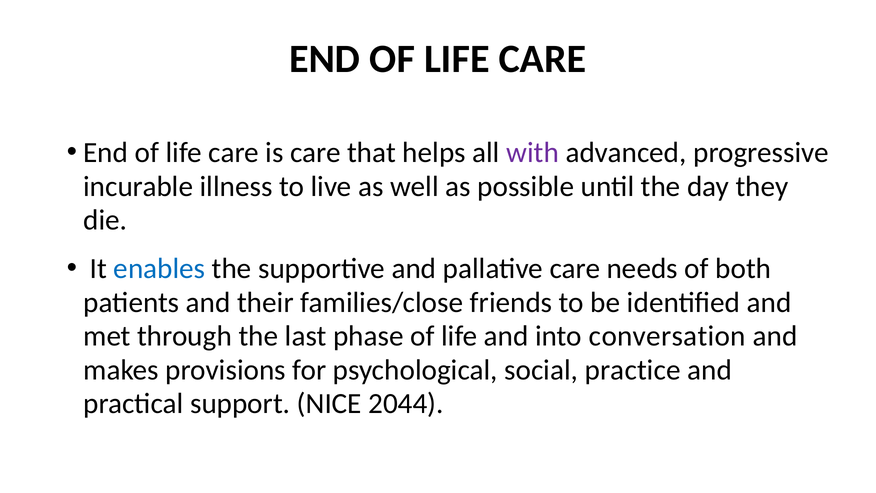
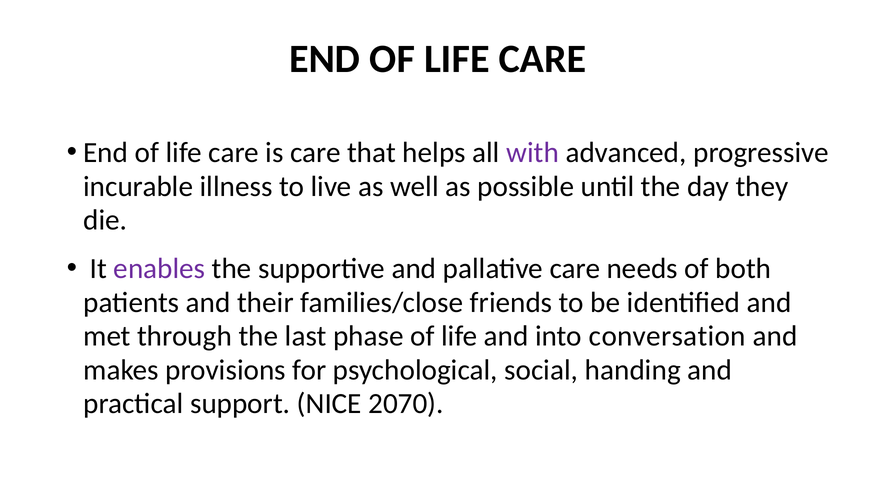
enables colour: blue -> purple (159, 269)
practice: practice -> handing (633, 370)
2044: 2044 -> 2070 (406, 404)
